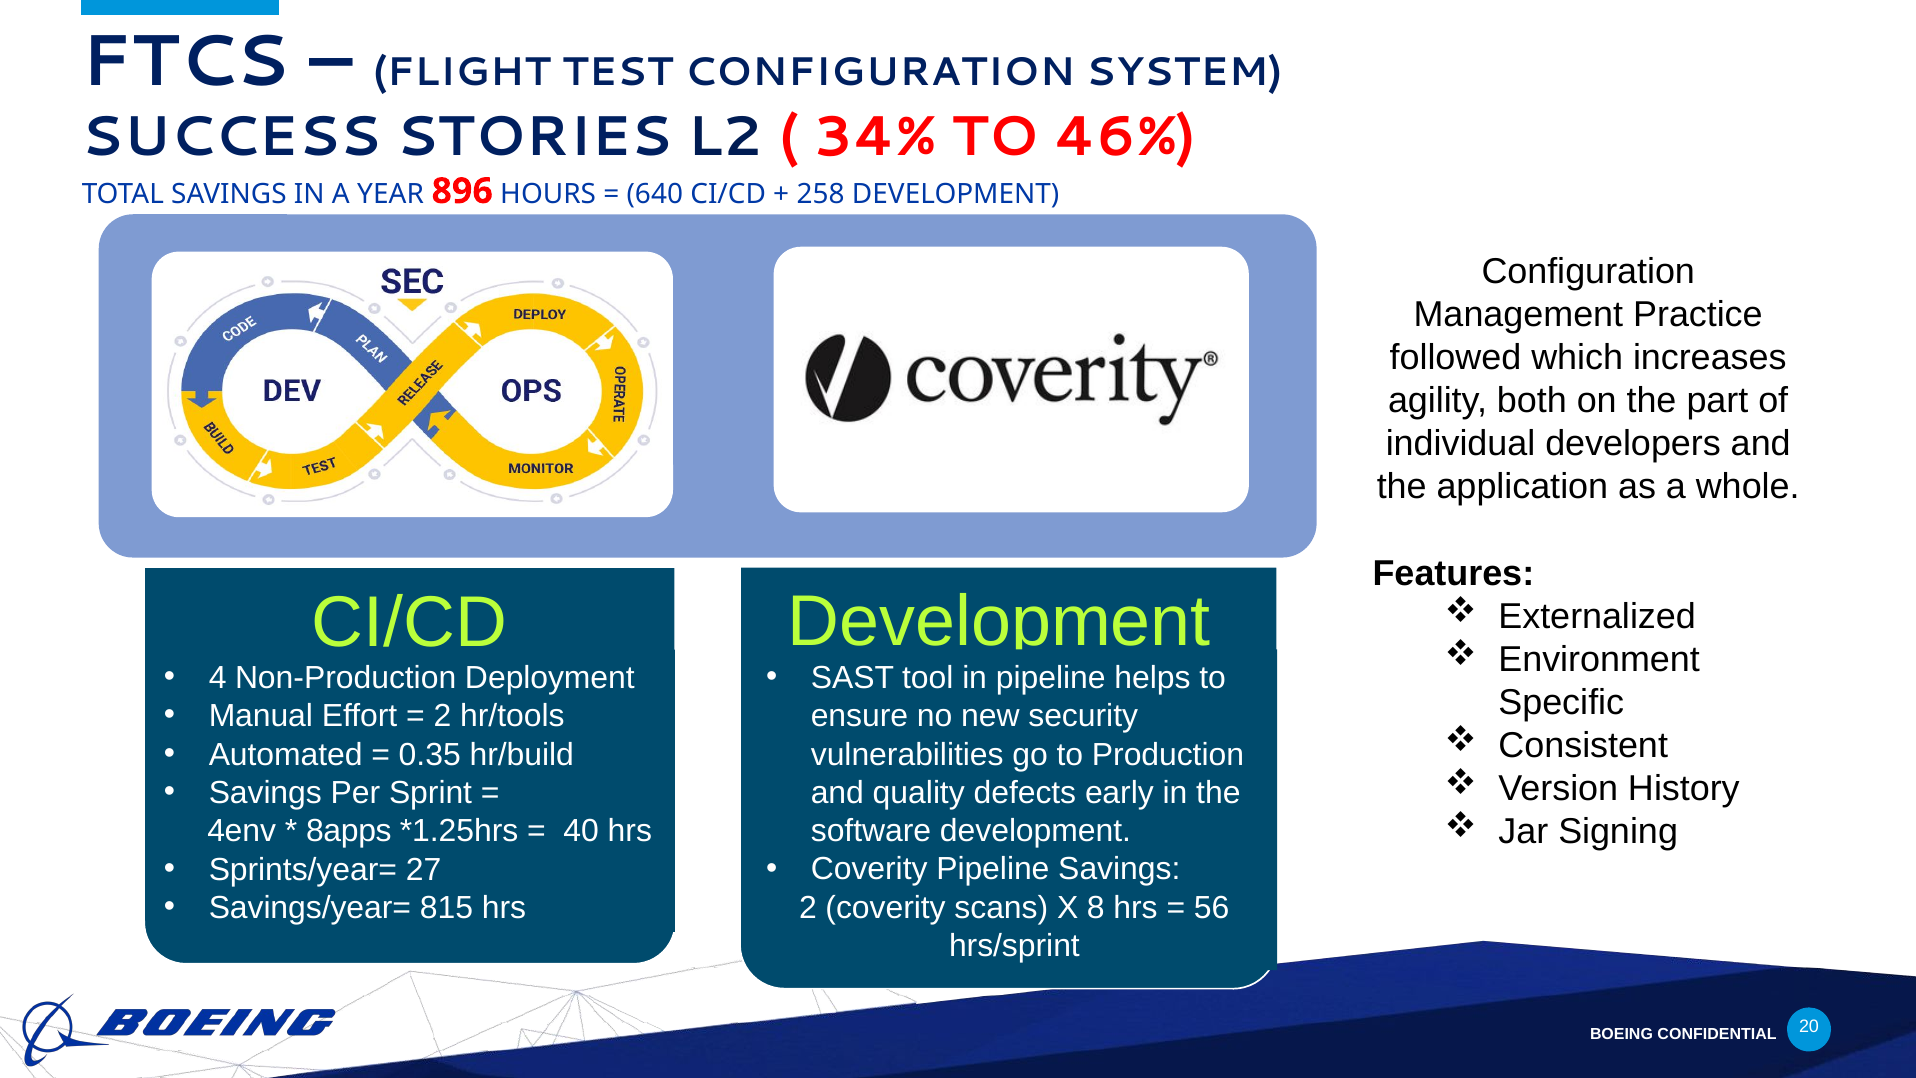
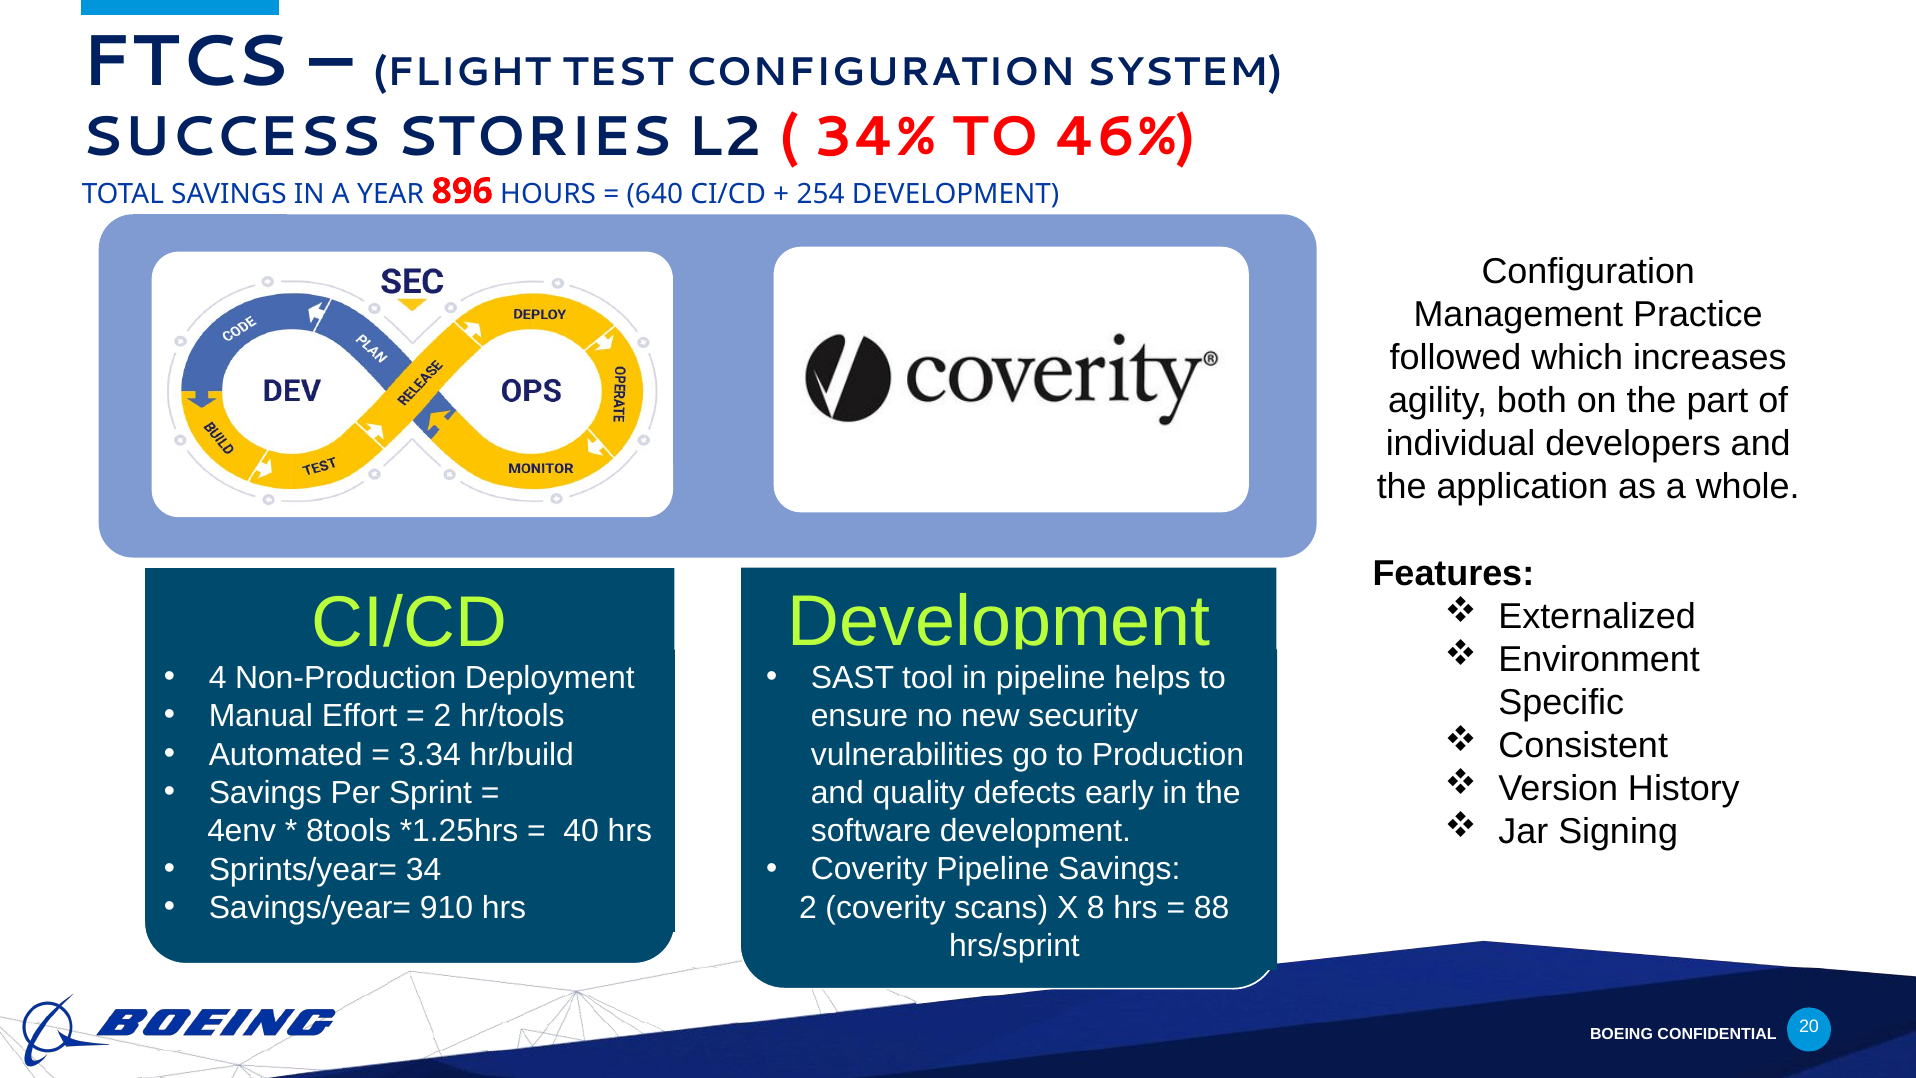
258: 258 -> 254 (821, 194)
0.35: 0.35 -> 3.34 (430, 754)
8apps: 8apps -> 8tools (349, 831)
27: 27 -> 34 (424, 869)
815: 815 -> 910 (447, 908)
56: 56 -> 88 (1212, 908)
